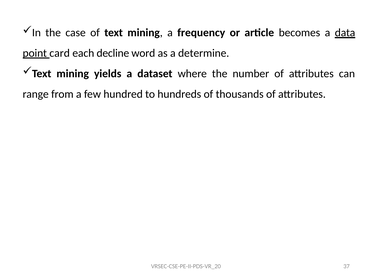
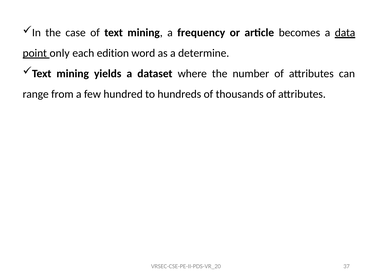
card: card -> only (60, 53)
decline: decline -> edition (113, 53)
